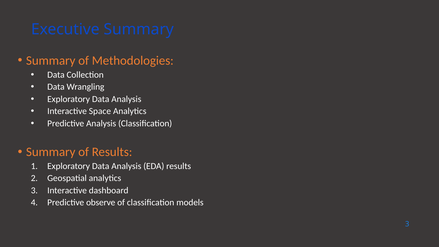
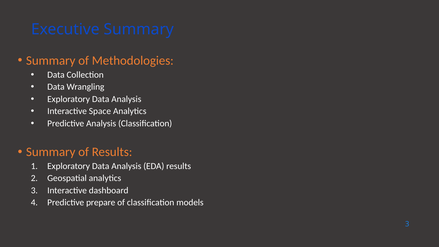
observe: observe -> prepare (101, 203)
